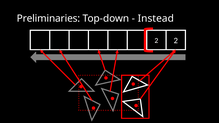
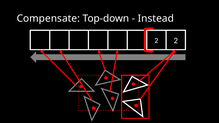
Preliminaries: Preliminaries -> Compensate (48, 18)
